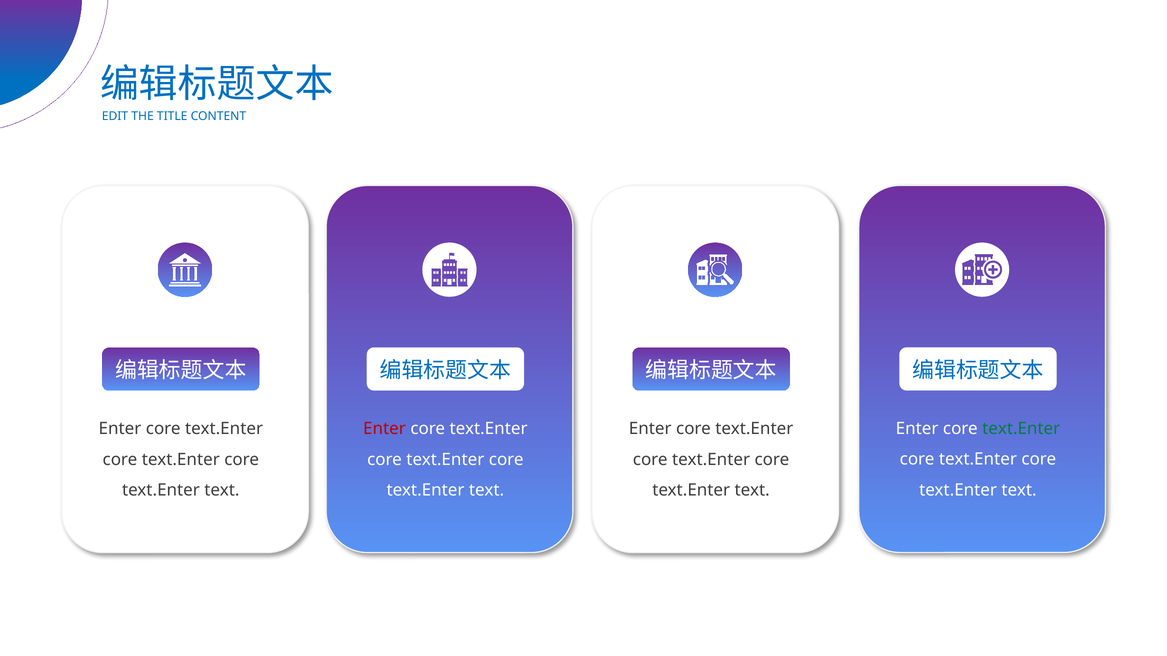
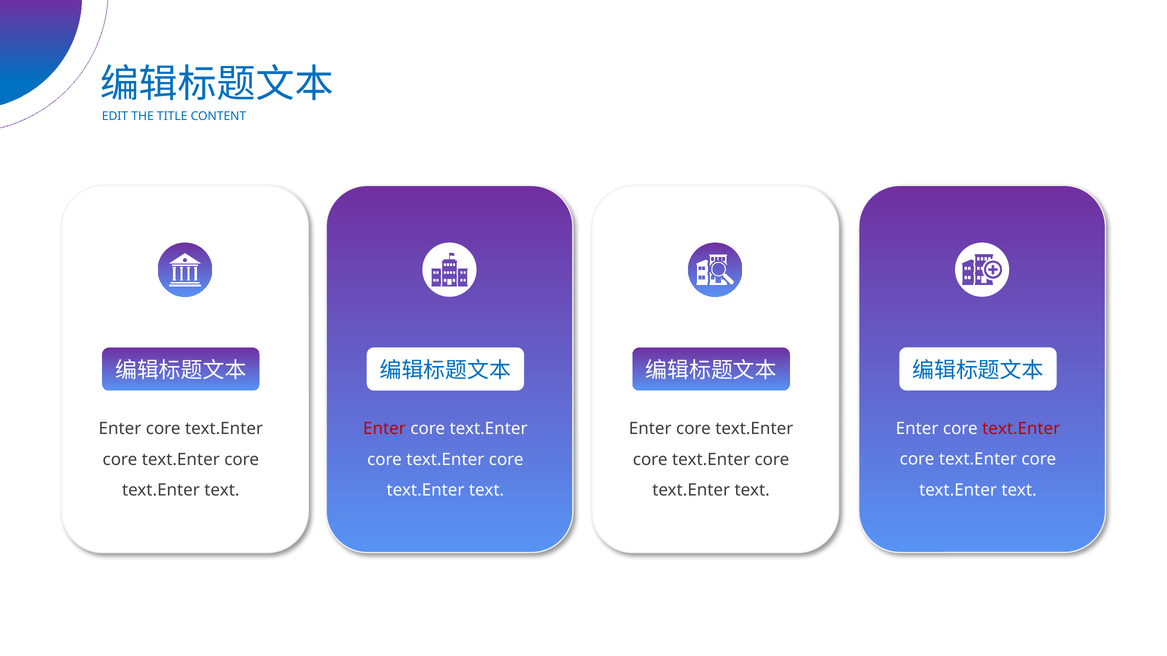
text.Enter colour: green -> red (1021, 429)
